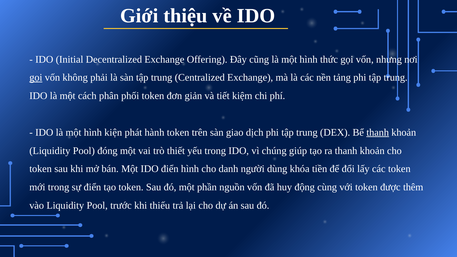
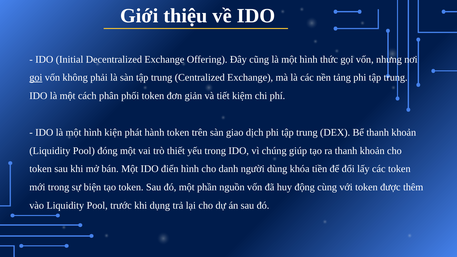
thanh underline: present -> none (378, 132)
sự điển: điển -> biện (92, 187)
thiếu: thiếu -> dụng (160, 205)
